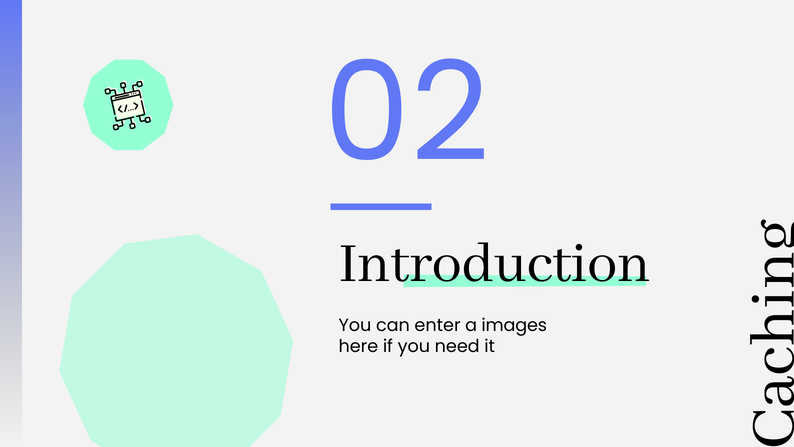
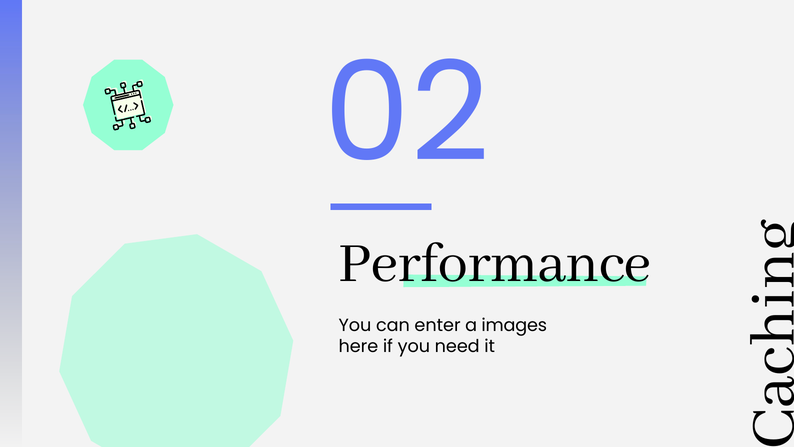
Introduction: Introduction -> Performance (495, 261)
